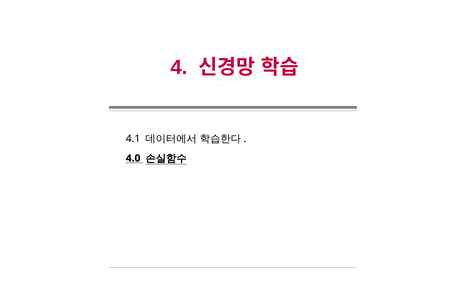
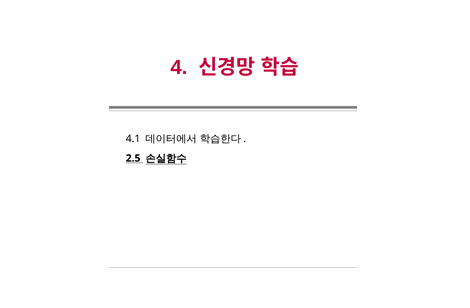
4.0: 4.0 -> 2.5 (133, 159)
